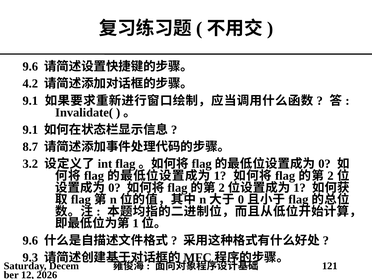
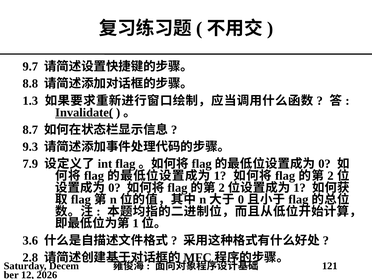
9.6: 9.6 -> 9.7 (30, 67)
4.2: 4.2 -> 8.8 (30, 84)
9.1: 9.1 -> 1.3 (30, 101)
Invalidate( underline: none -> present (84, 113)
9.1: 9.1 -> 8.7 (30, 130)
8.7: 8.7 -> 9.3 (30, 147)
3.2: 3.2 -> 7.9 (30, 164)
9.6: 9.6 -> 3.6 (30, 240)
9.3: 9.3 -> 2.8 (30, 258)
